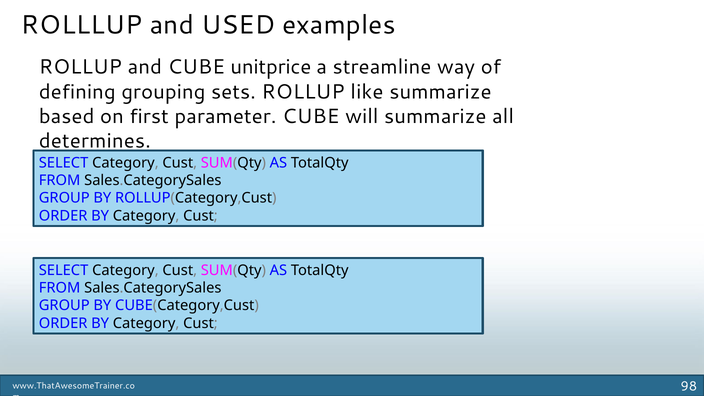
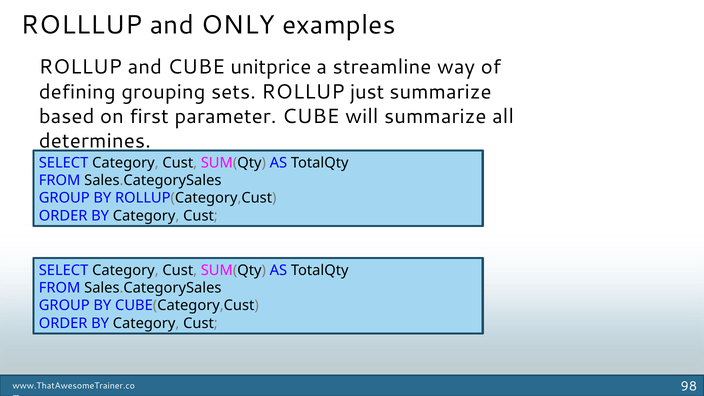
USED: USED -> ONLY (238, 25)
like: like -> just (367, 92)
